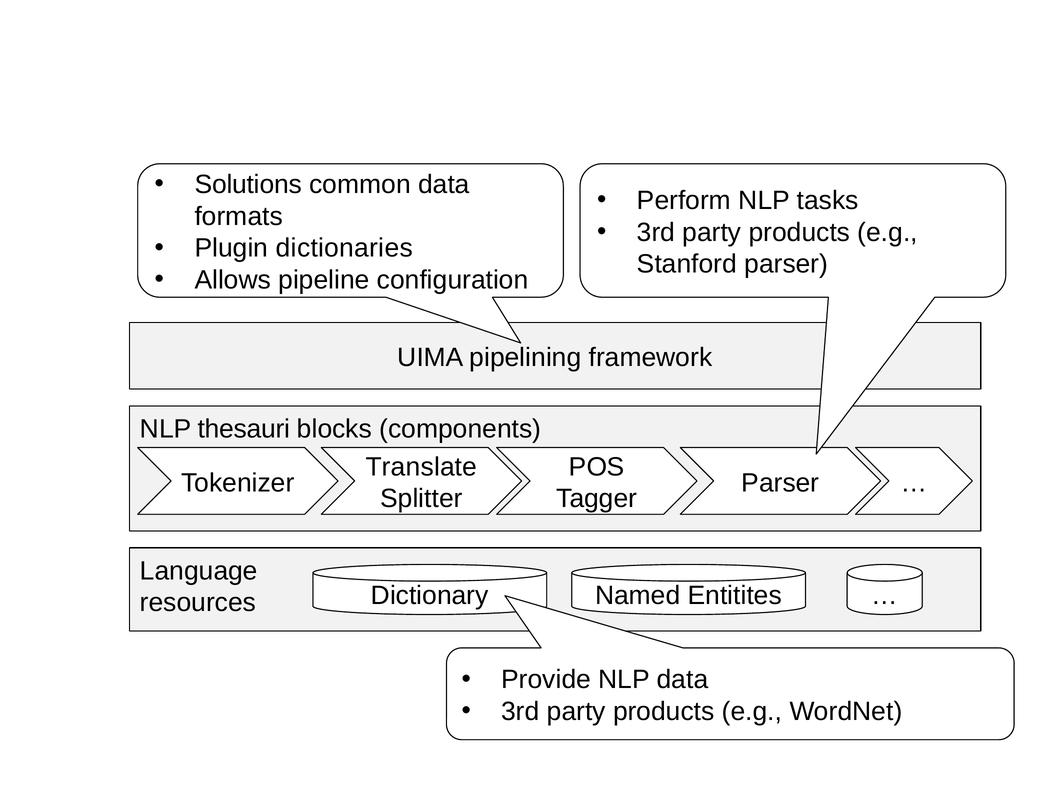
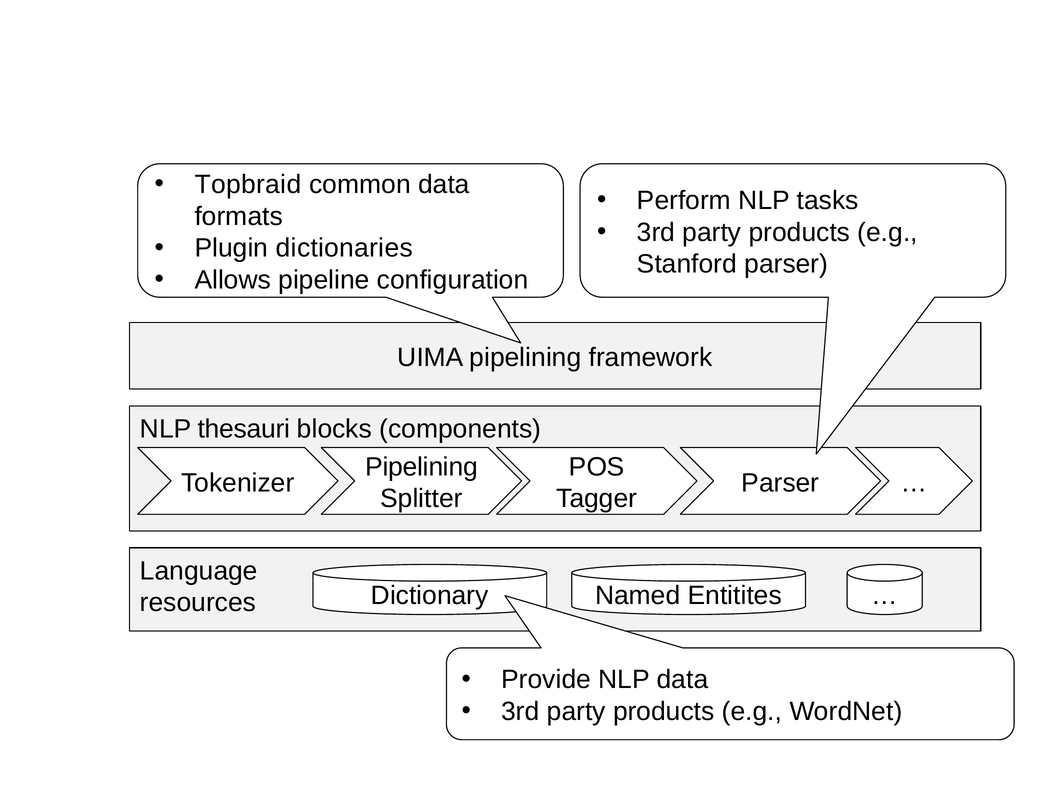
Solutions: Solutions -> Topbraid (248, 185)
Translate: Translate -> Pipelining (422, 467)
